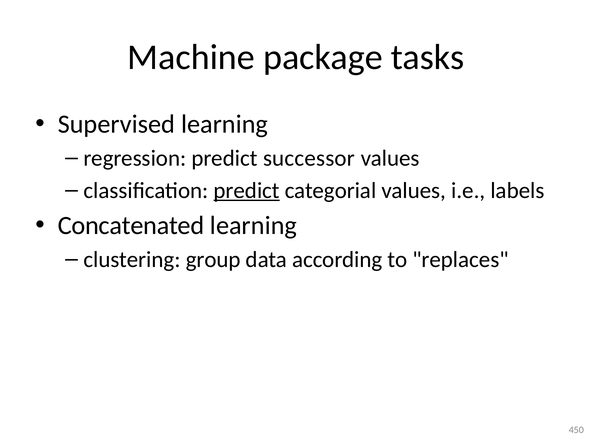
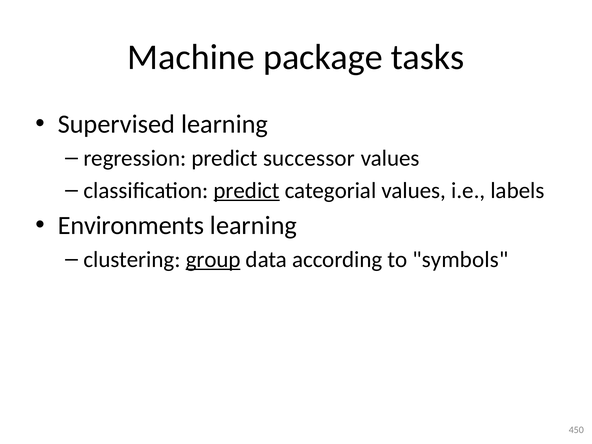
Concatenated: Concatenated -> Environments (131, 226)
group underline: none -> present (213, 260)
replaces: replaces -> symbols (460, 260)
